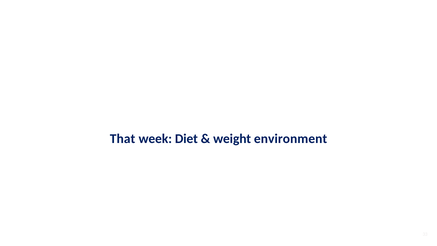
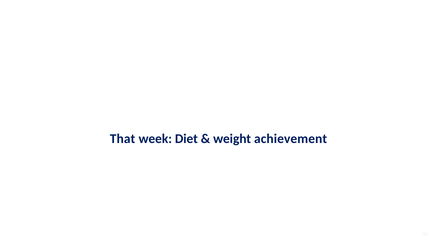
environment: environment -> achievement (291, 139)
